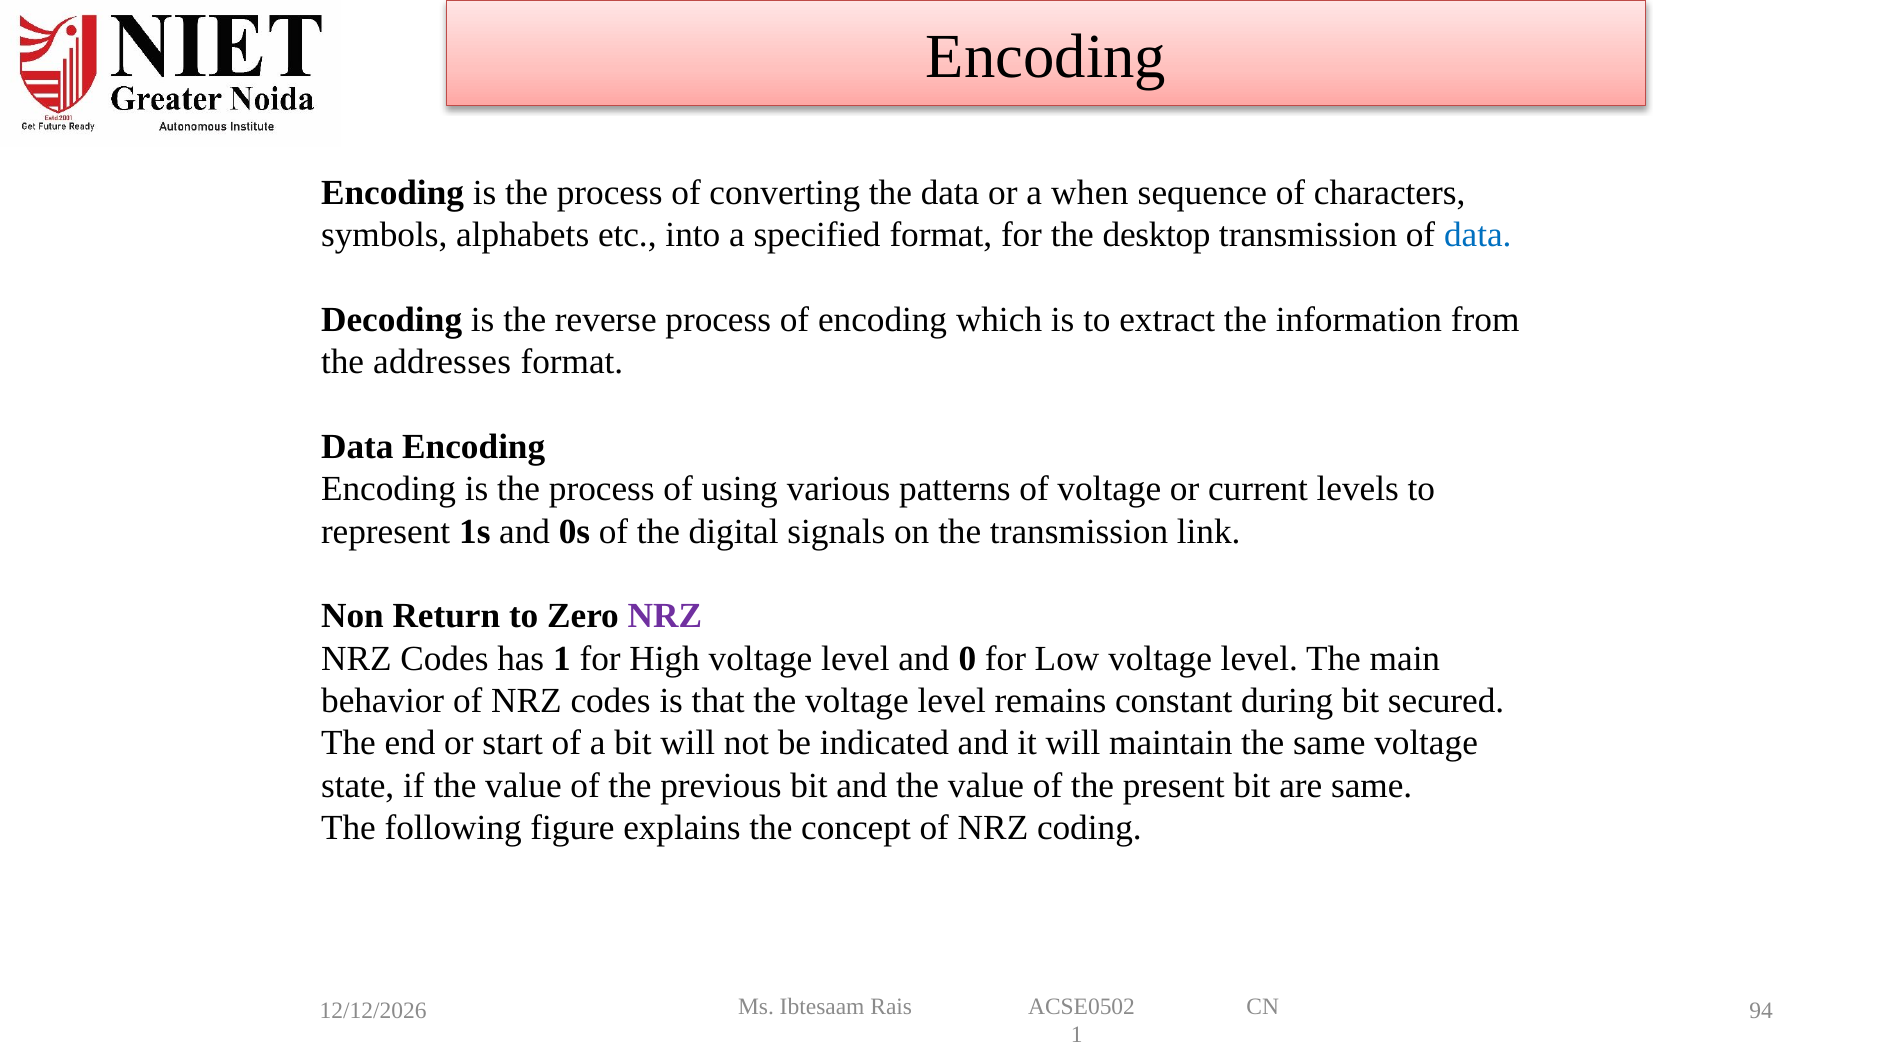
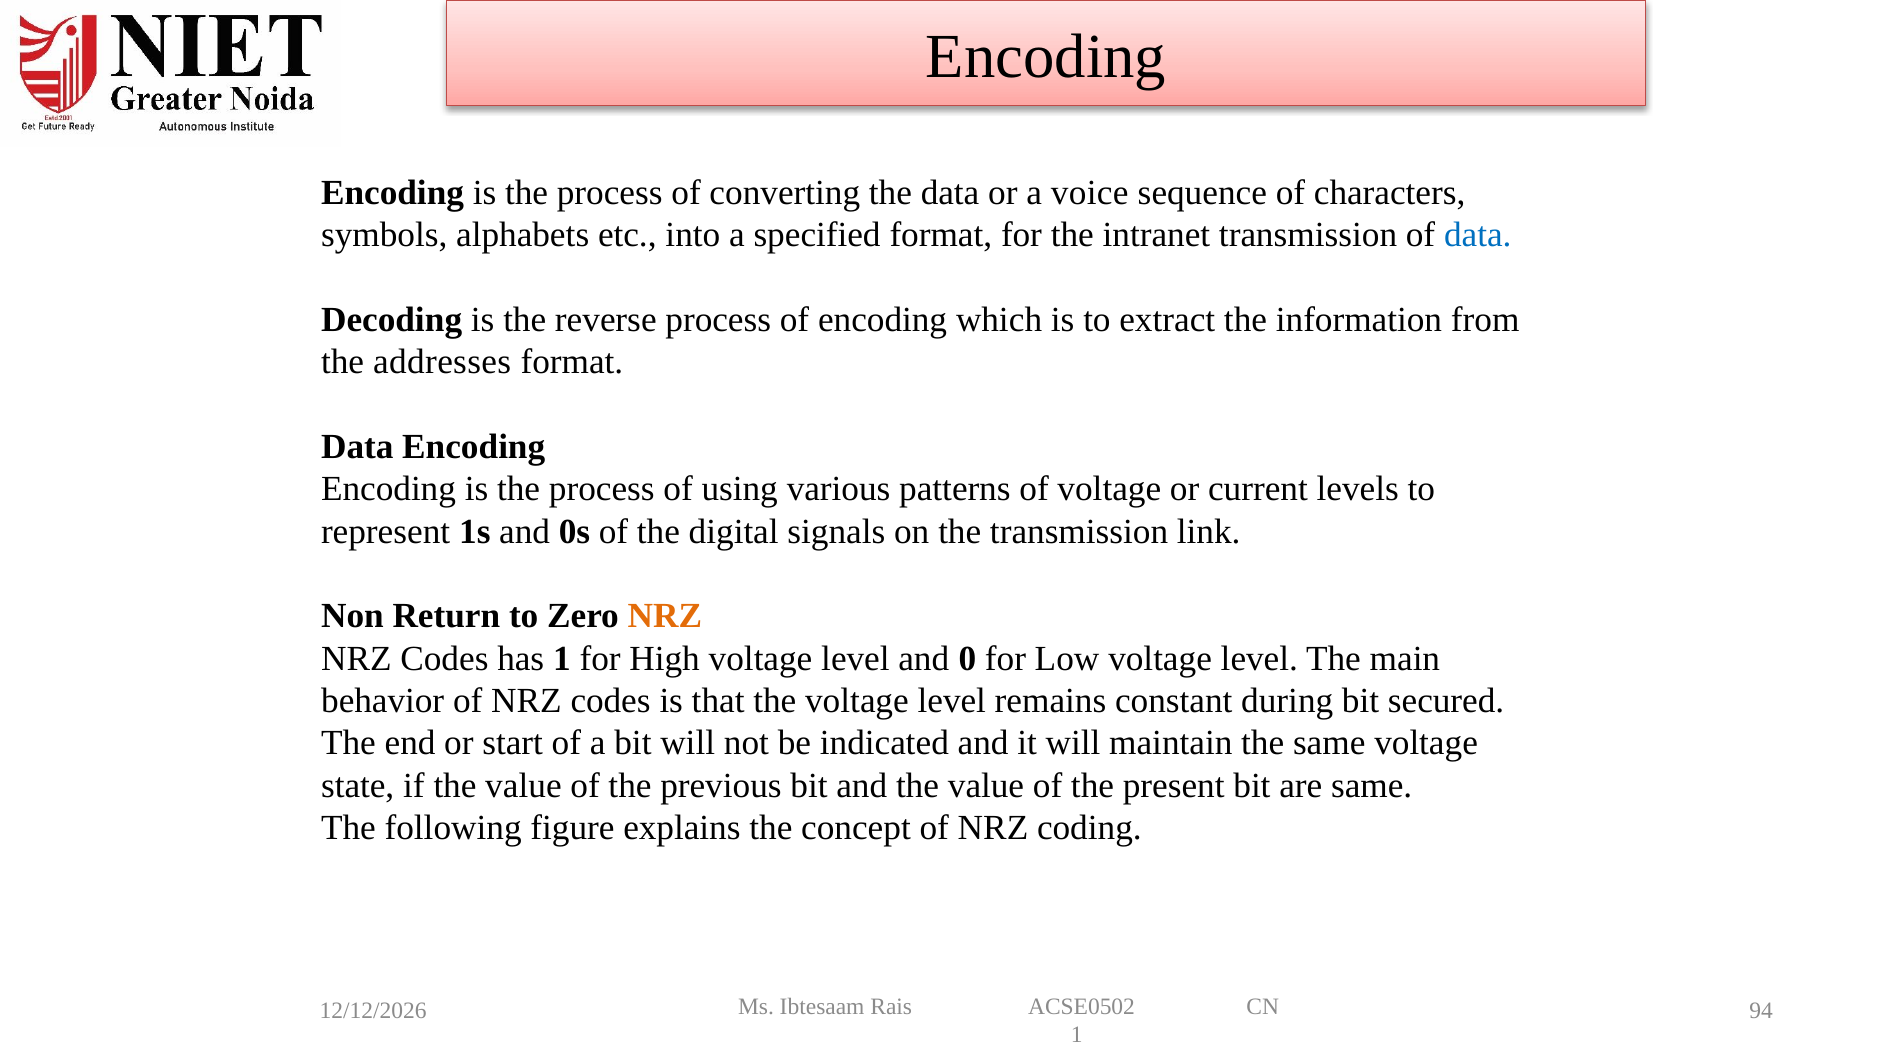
when: when -> voice (1090, 193)
desktop: desktop -> intranet (1156, 235)
NRZ colour: purple -> orange (665, 616)
